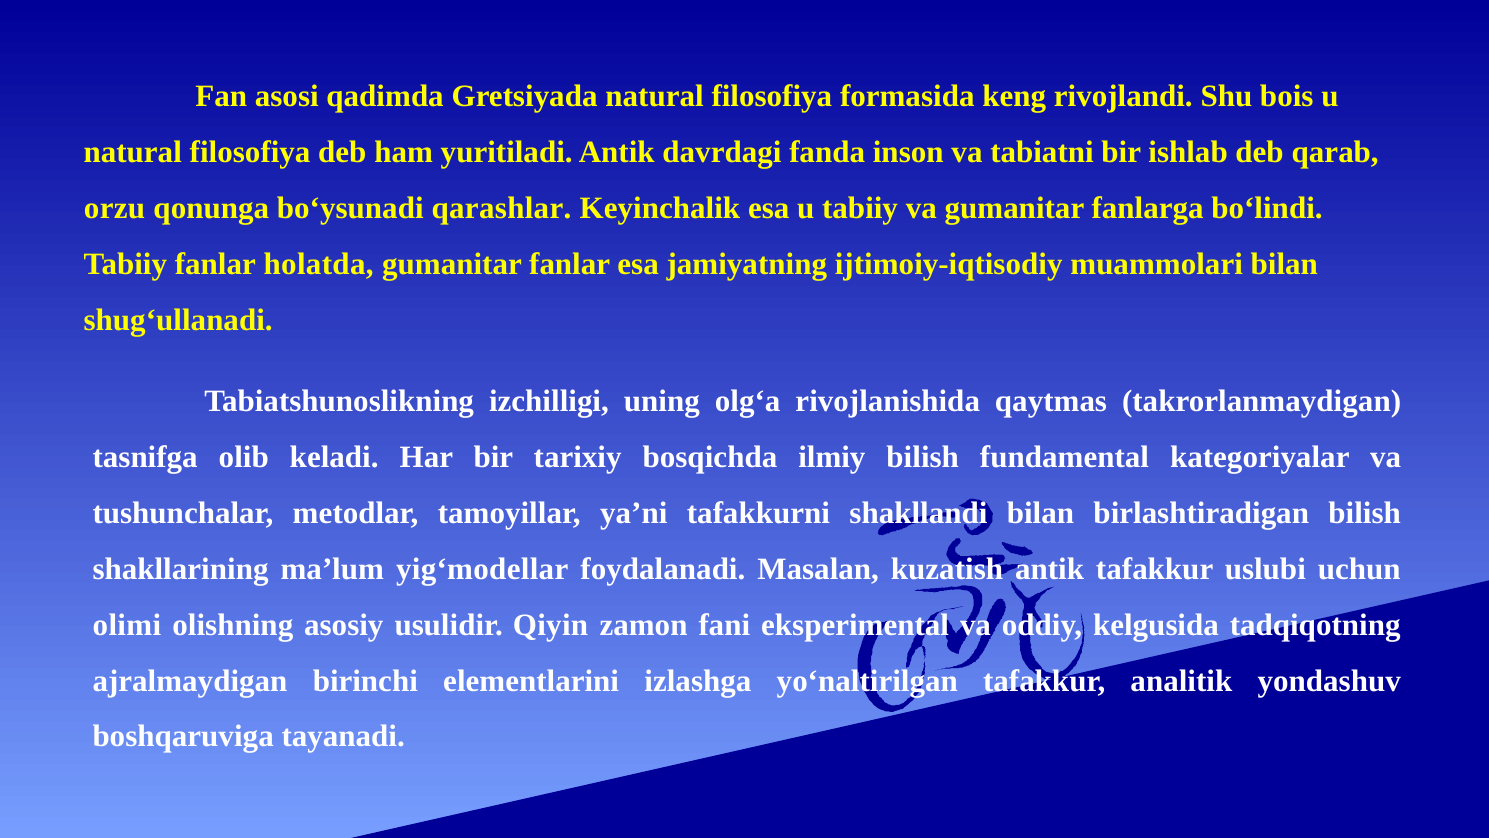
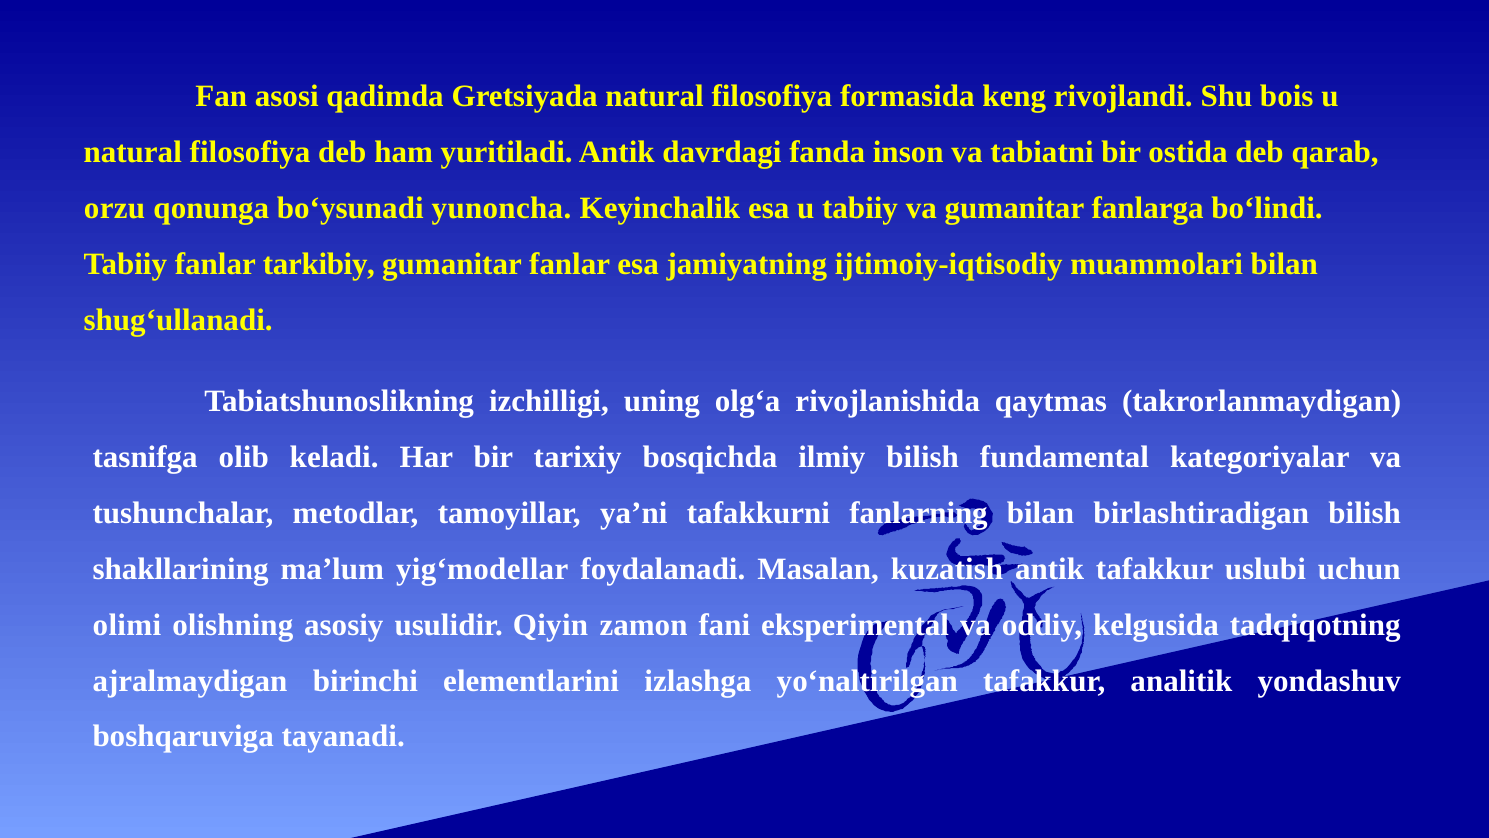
ishlab: ishlab -> ostida (1188, 152)
qarashlar: qarashlar -> yunoncha (501, 208)
holatda: holatda -> tarkibiy (319, 264)
shakllandi: shakllandi -> fanlarning (919, 513)
